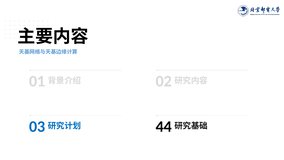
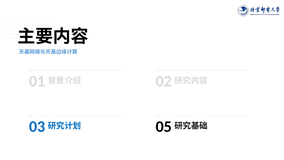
44: 44 -> 05 (164, 126)
